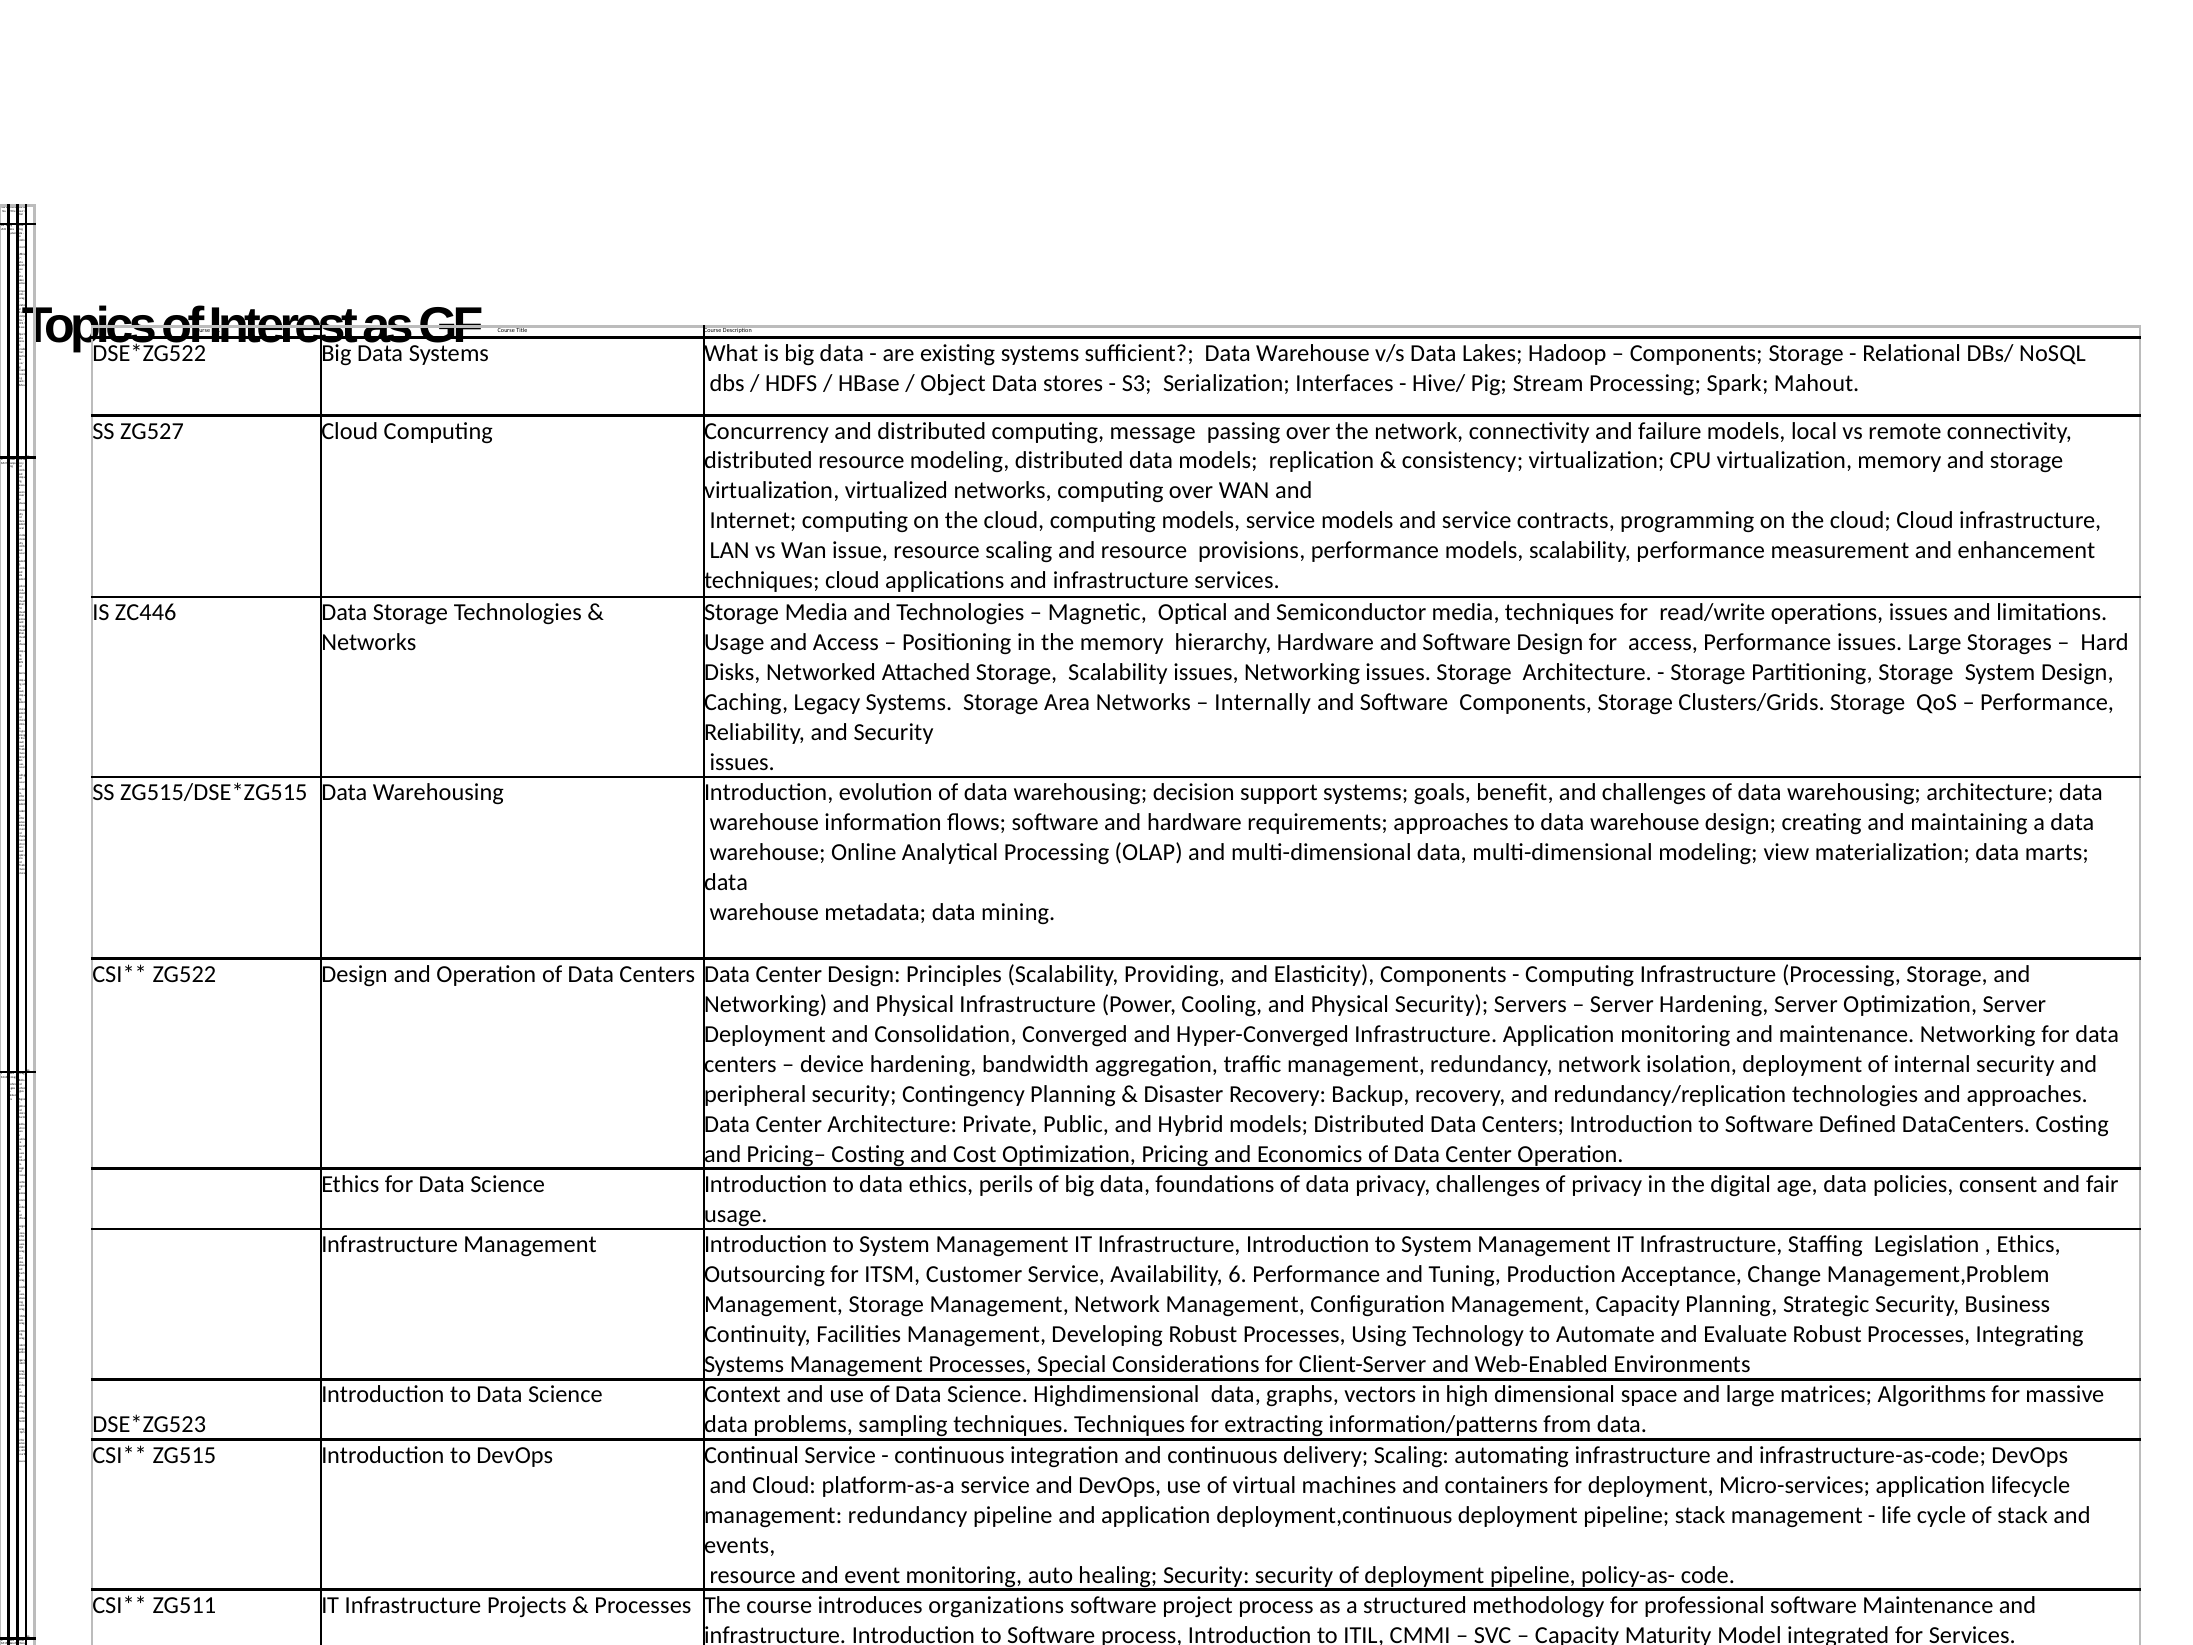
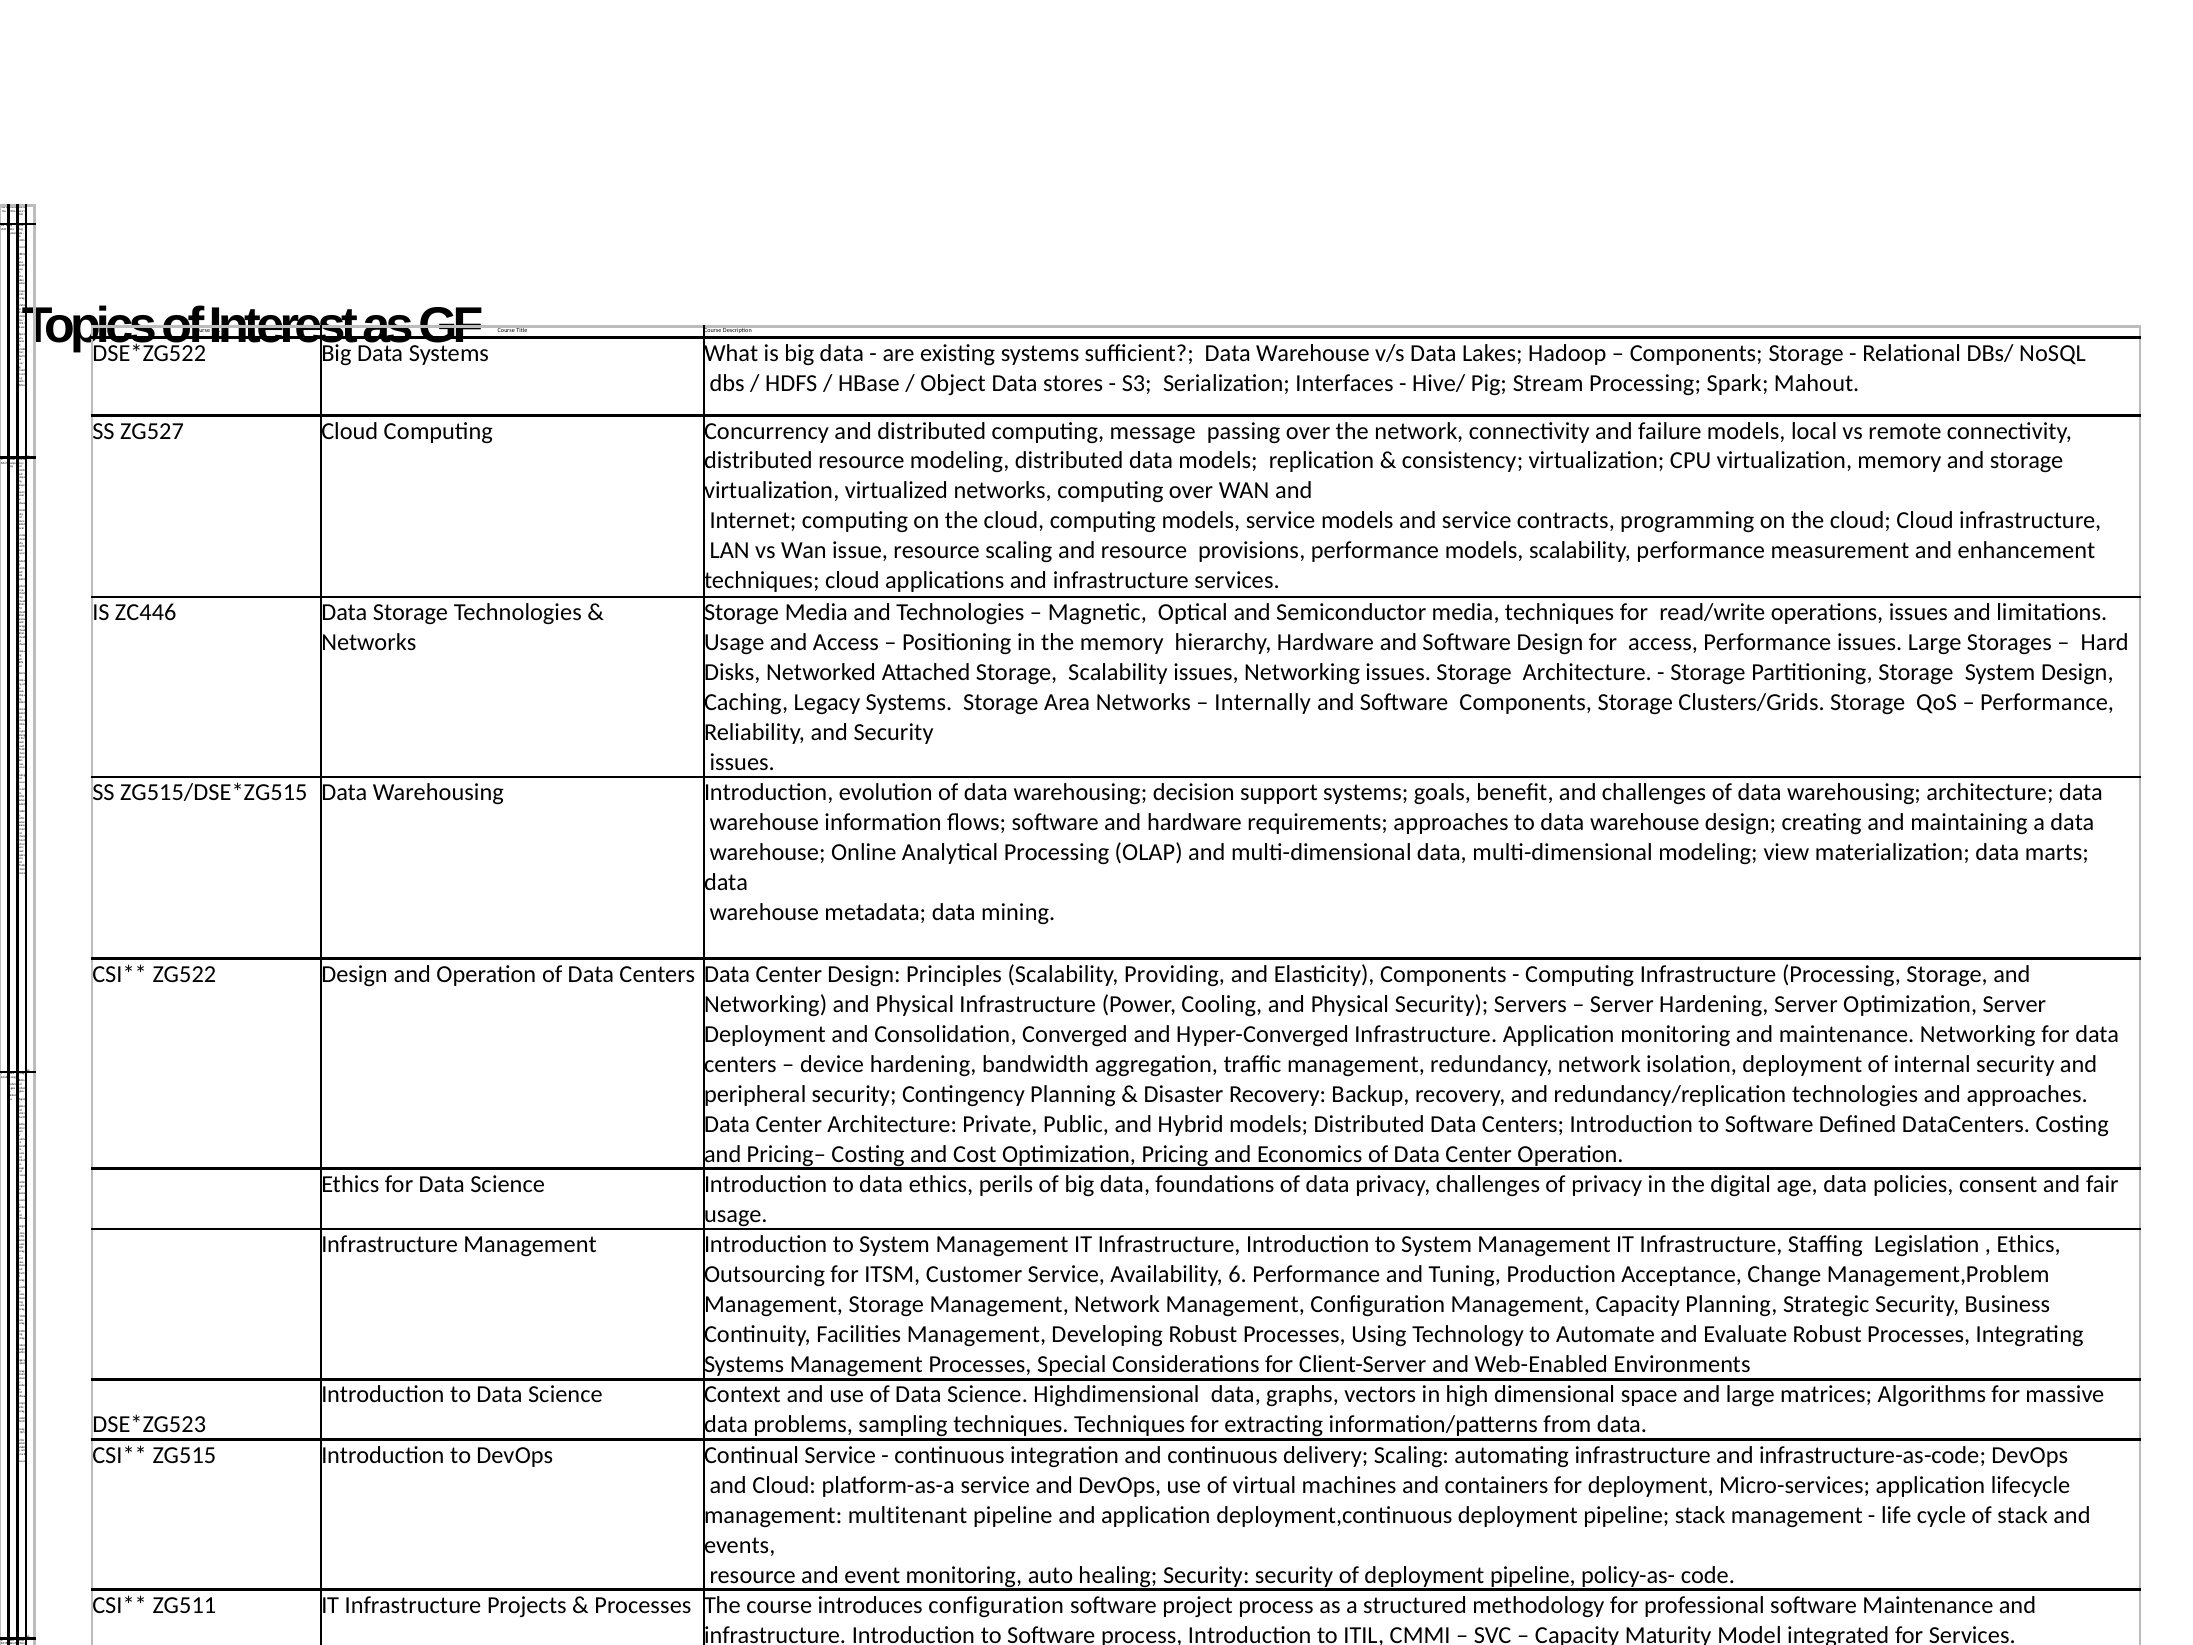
redundancy: redundancy -> multitenant (908, 1515)
introduces organizations: organizations -> configuration (996, 1605)
